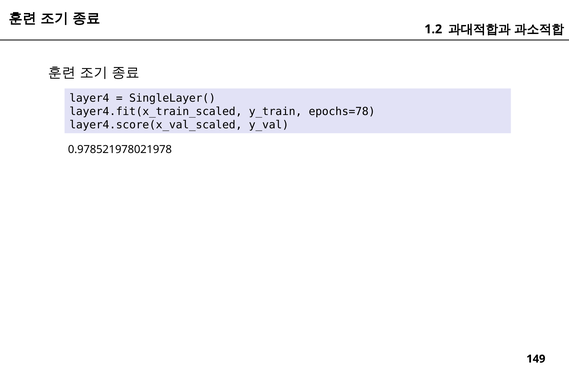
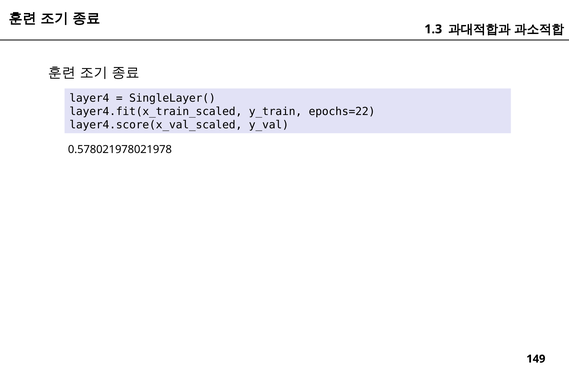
1.2: 1.2 -> 1.3 (433, 29)
epochs=78: epochs=78 -> epochs=22 (342, 112)
0.978521978021978: 0.978521978021978 -> 0.578021978021978 (120, 149)
